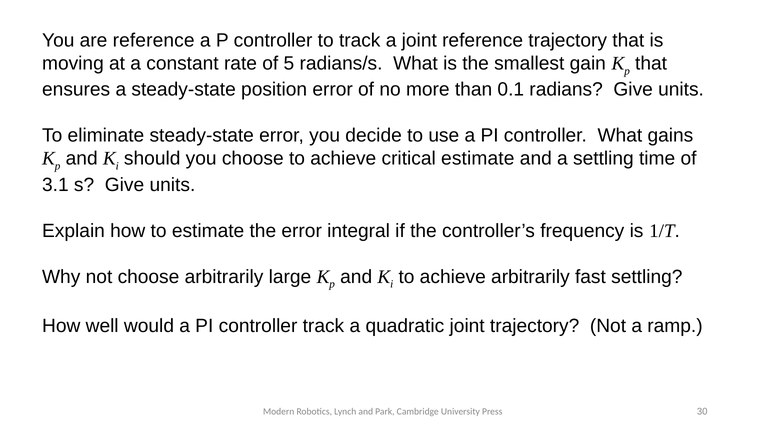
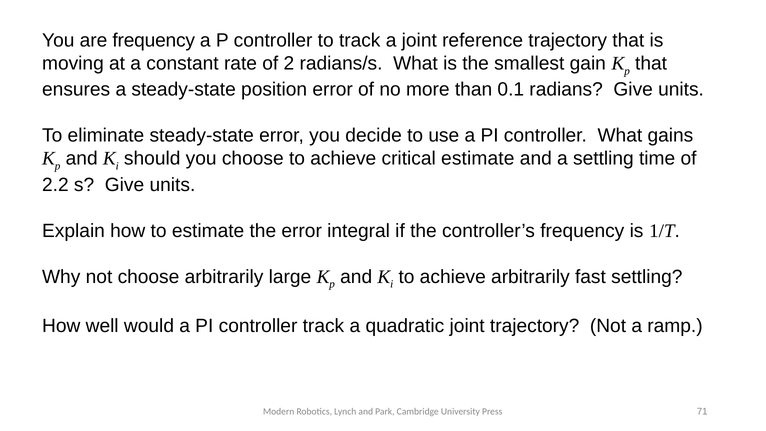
are reference: reference -> frequency (154, 40)
5: 5 -> 2 (289, 63)
3.1: 3.1 -> 2.2 (55, 185)
30: 30 -> 71 (702, 411)
